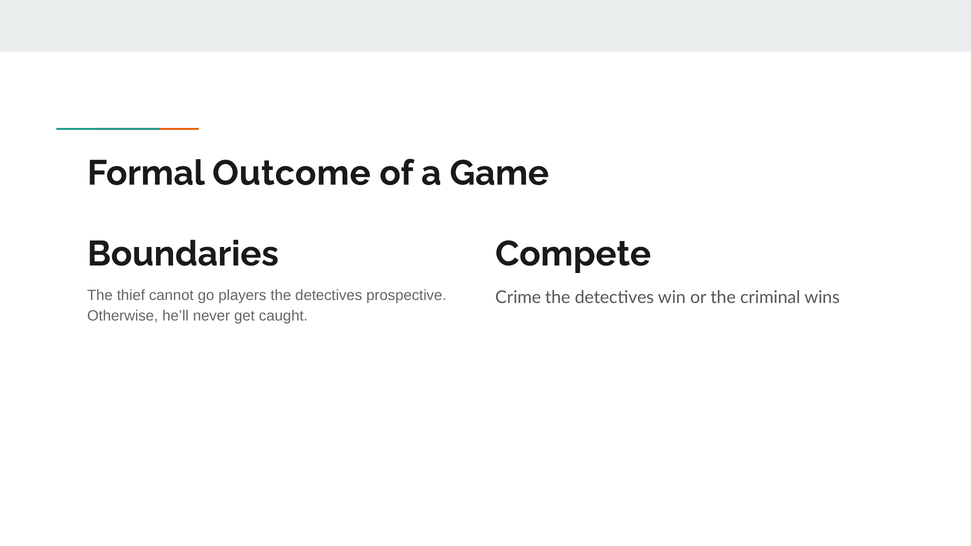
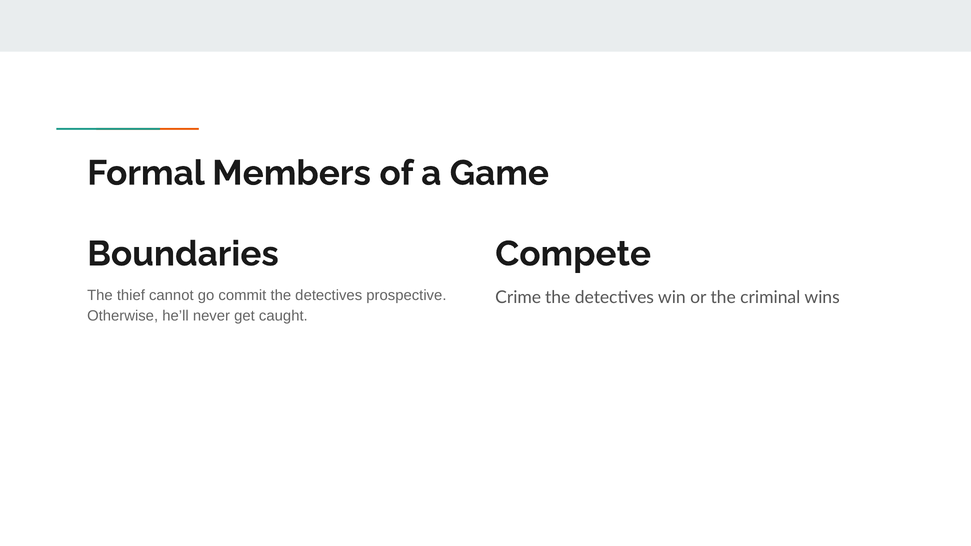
Outcome: Outcome -> Members (292, 173)
players: players -> commit (242, 295)
